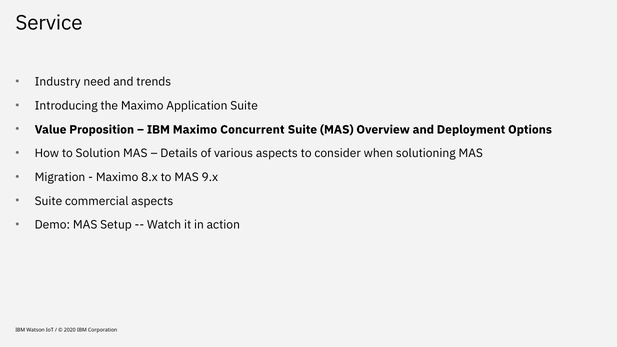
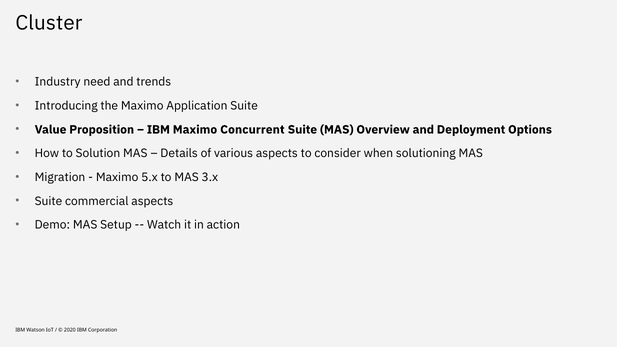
Service: Service -> Cluster (49, 23)
8.x: 8.x -> 5.x (150, 177)
9.x: 9.x -> 3.x (210, 177)
